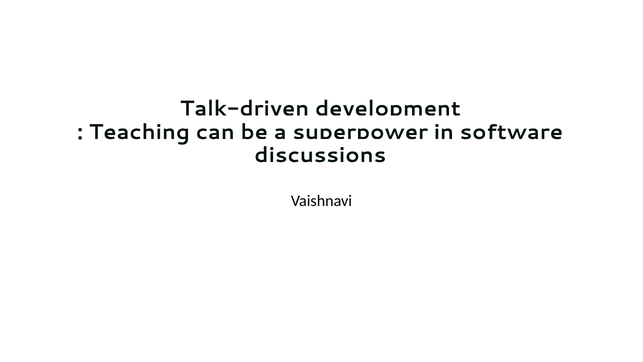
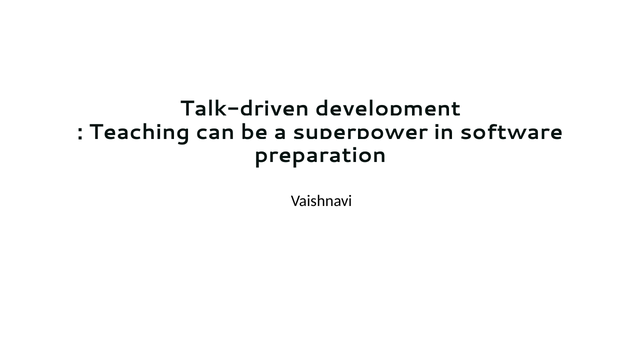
discussions: discussions -> preparation (320, 155)
